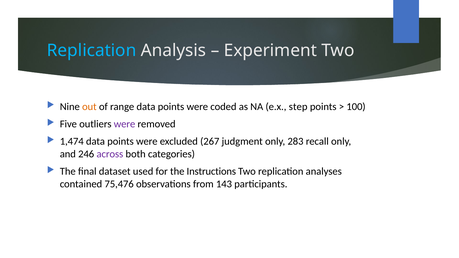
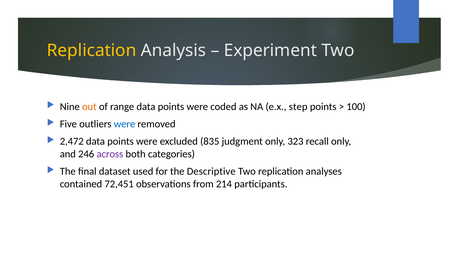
Replication colour: light blue -> yellow (92, 51)
were colour: purple -> blue (125, 124)
1,474: 1,474 -> 2,472 (72, 142)
267: 267 -> 835 (210, 142)
283: 283 -> 323 (295, 142)
Instructions: Instructions -> Descriptive (211, 172)
75,476: 75,476 -> 72,451 (119, 184)
143: 143 -> 214 (224, 184)
